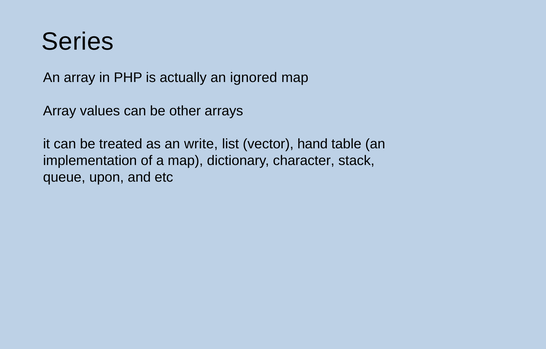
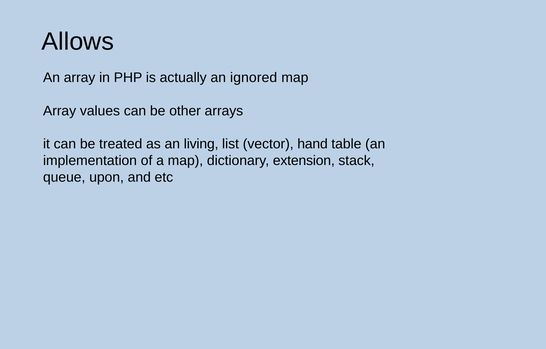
Series: Series -> Allows (78, 42)
write: write -> living (201, 144)
character: character -> extension (304, 161)
